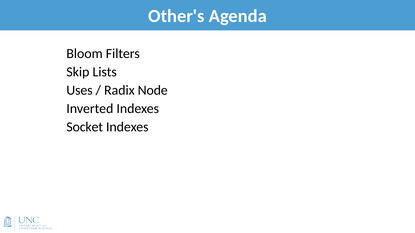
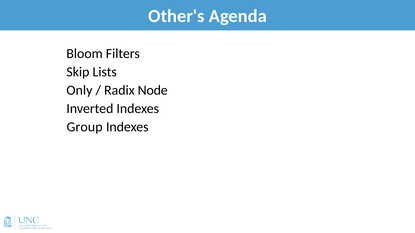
Uses: Uses -> Only (79, 90)
Socket: Socket -> Group (85, 127)
